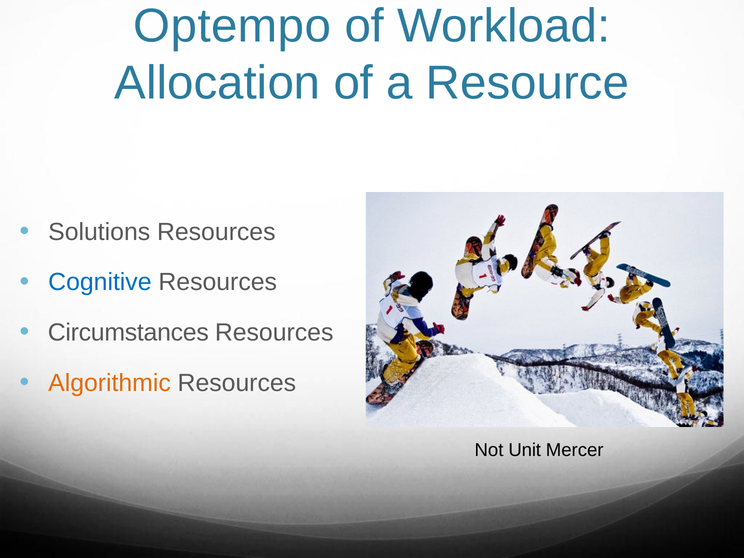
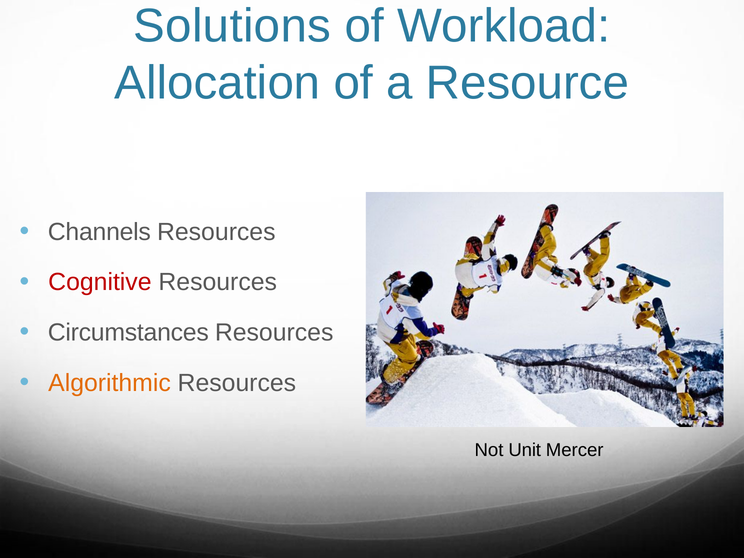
Optempo: Optempo -> Solutions (232, 26)
Solutions: Solutions -> Channels (99, 232)
Cognitive colour: blue -> red (100, 282)
